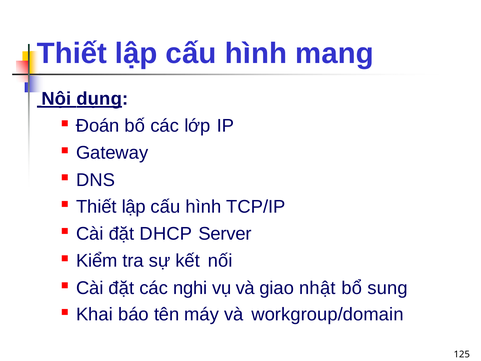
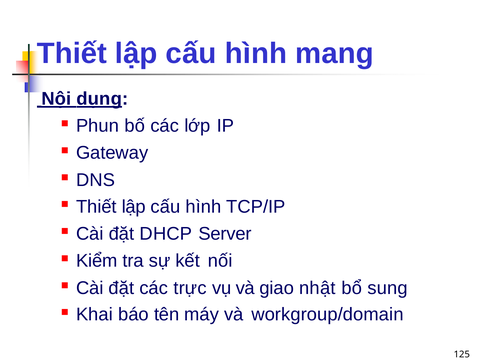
Đoán: Đoán -> Phun (98, 126)
nghi: nghi -> trực (190, 288)
